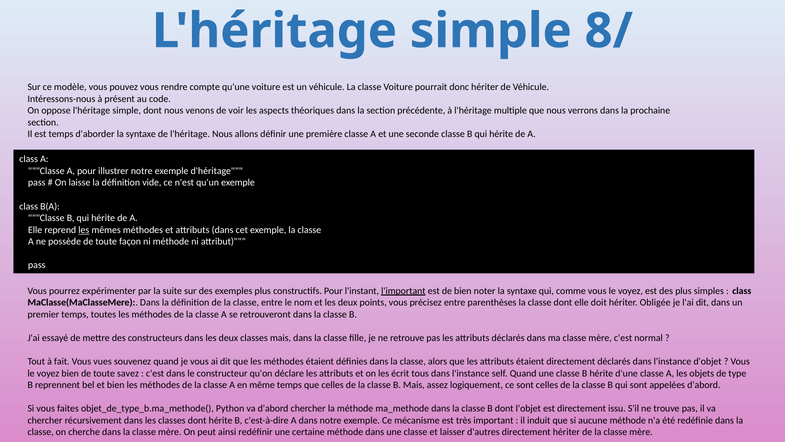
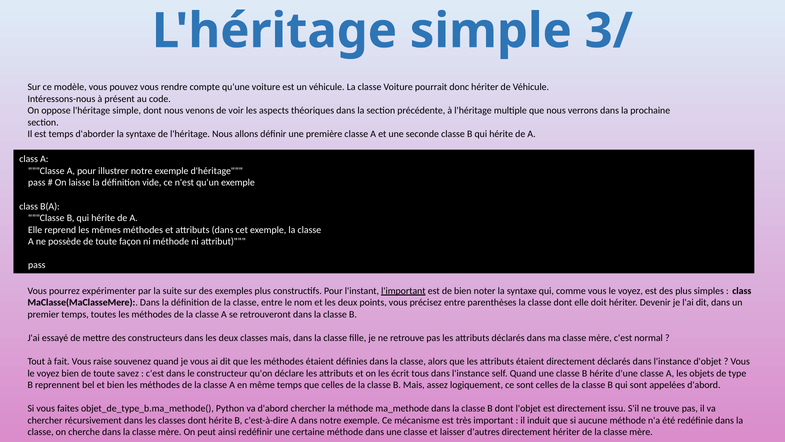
8/: 8/ -> 3/ (609, 31)
les underline: present -> none (84, 230)
Obligée: Obligée -> Devenir (655, 302)
vues: vues -> raise (103, 361)
